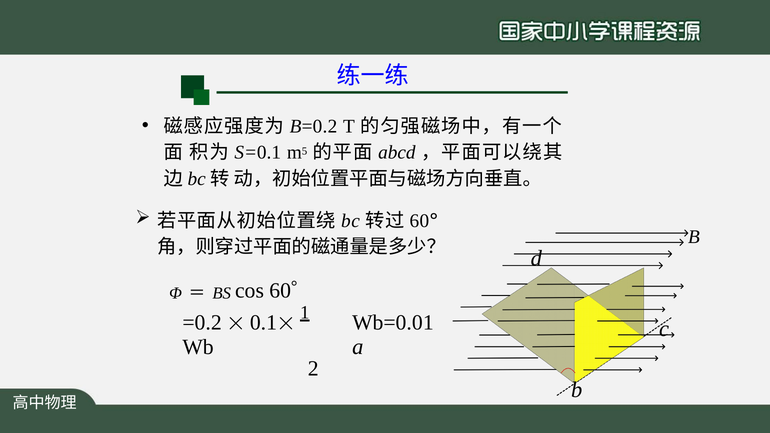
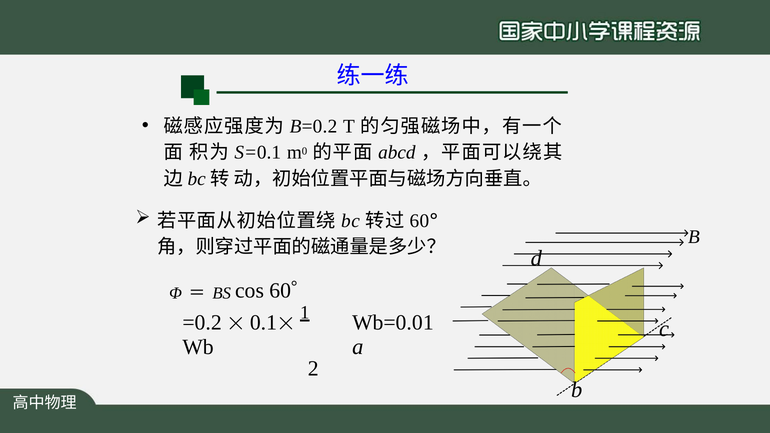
5: 5 -> 0 (305, 151)
